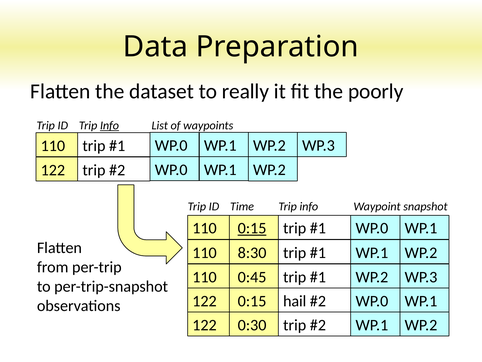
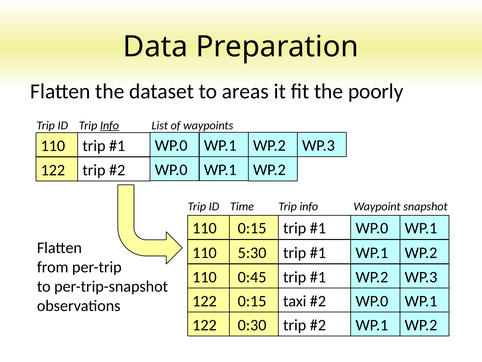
really: really -> areas (245, 91)
0:15 underline: present -> none (252, 228)
8:30: 8:30 -> 5:30 (252, 252)
hail: hail -> taxi (295, 301)
